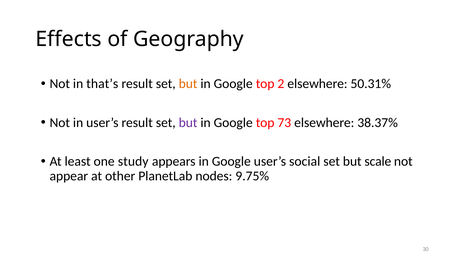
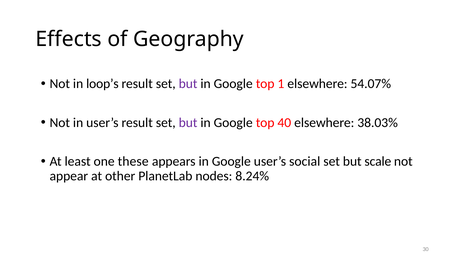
that’s: that’s -> loop’s (102, 84)
but colour: orange -> purple (188, 84)
2: 2 -> 1 (281, 84)
50.31%: 50.31% -> 54.07% (371, 84)
73: 73 -> 40 (284, 123)
38.37%: 38.37% -> 38.03% (378, 123)
study: study -> these (133, 161)
9.75%: 9.75% -> 8.24% (252, 176)
